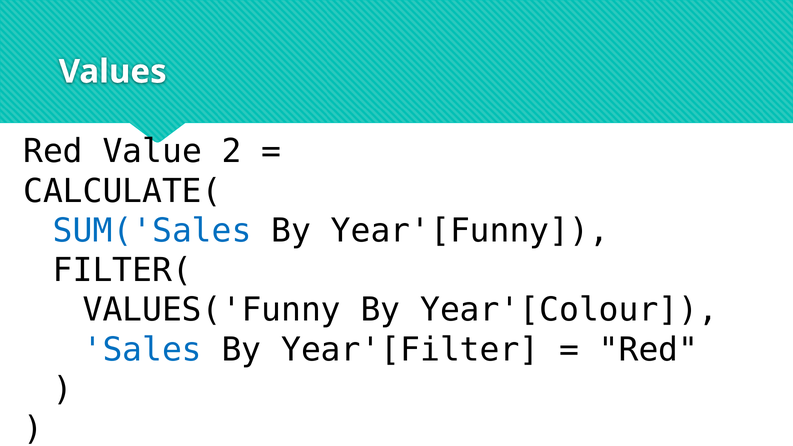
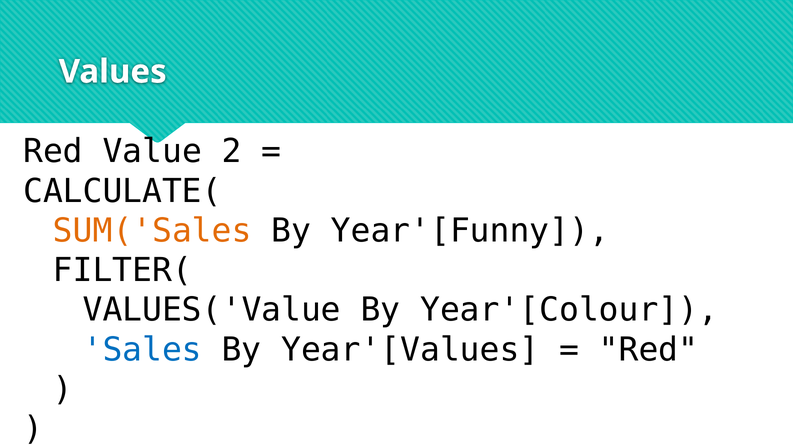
SUM('Sales colour: blue -> orange (152, 231)
VALUES('Funny: VALUES('Funny -> VALUES('Value (212, 310)
Year'[Filter: Year'[Filter -> Year'[Values (410, 350)
